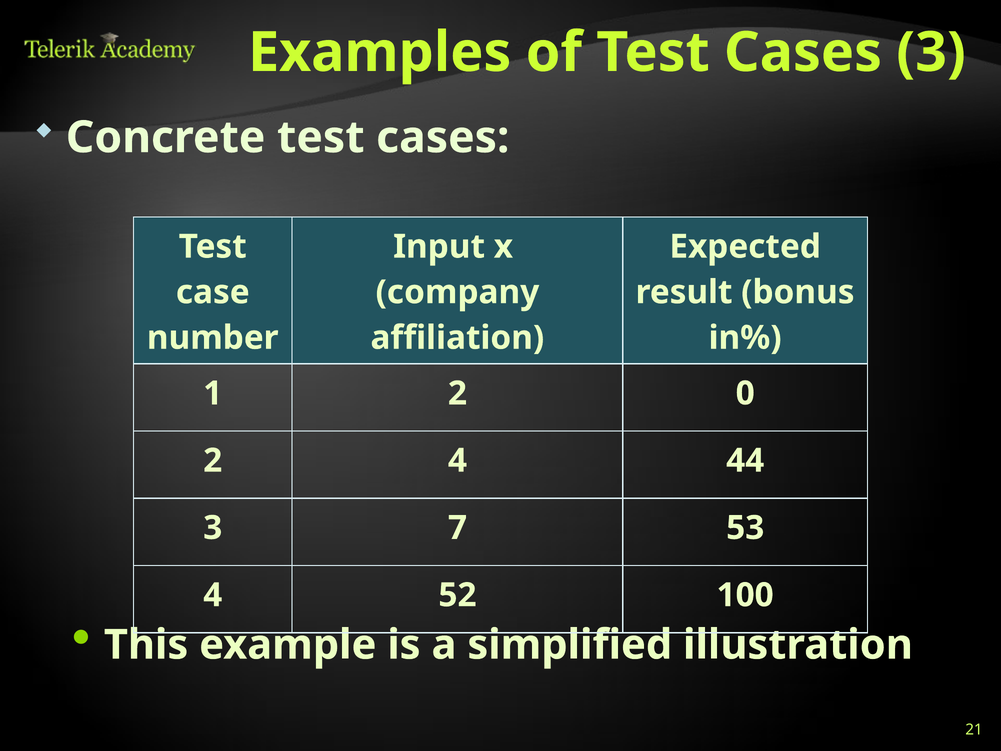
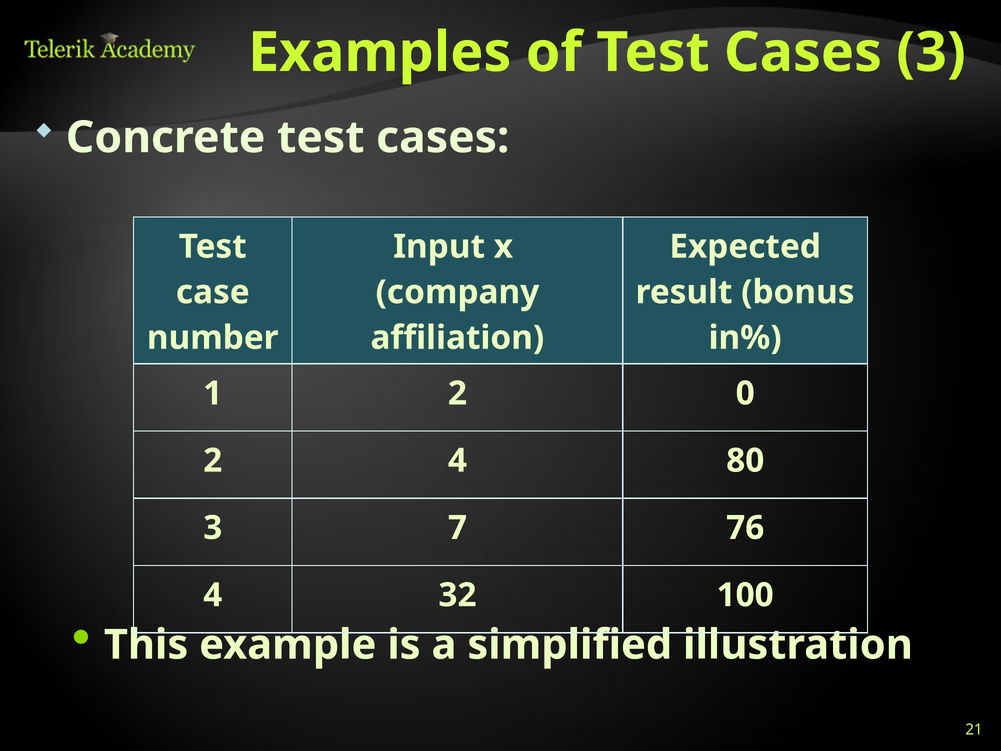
44: 44 -> 80 (745, 461)
53: 53 -> 76 (745, 528)
52: 52 -> 32 (457, 595)
